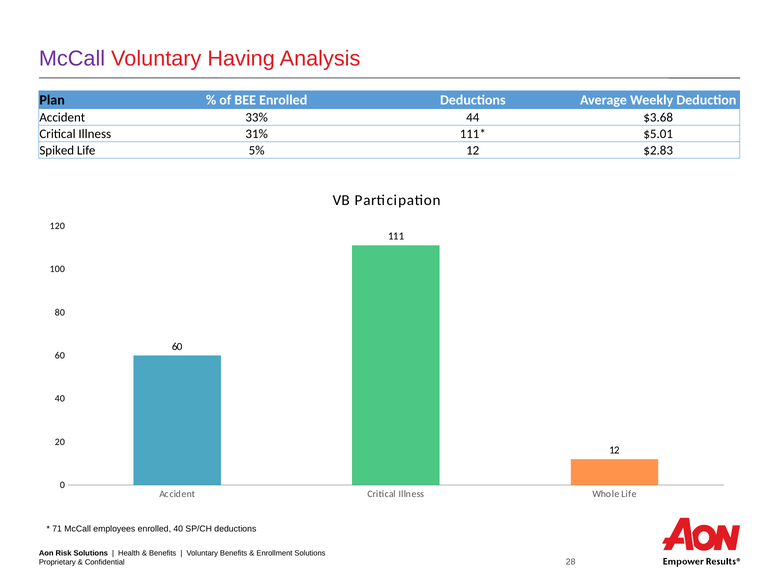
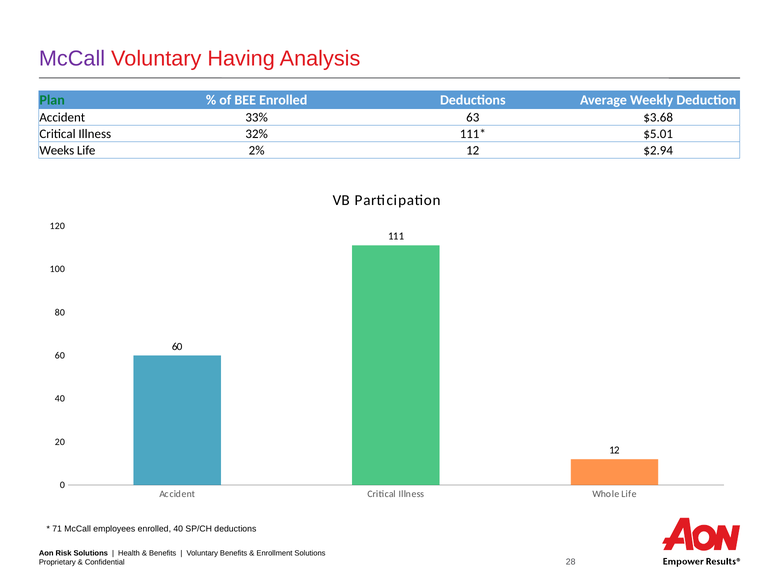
Plan colour: black -> green (52, 100)
44: 44 -> 63 (473, 117)
31%: 31% -> 32% (257, 134)
Spiked: Spiked -> Weeks (57, 150)
5%: 5% -> 2% (257, 150)
$2.83: $2.83 -> $2.94 (658, 150)
